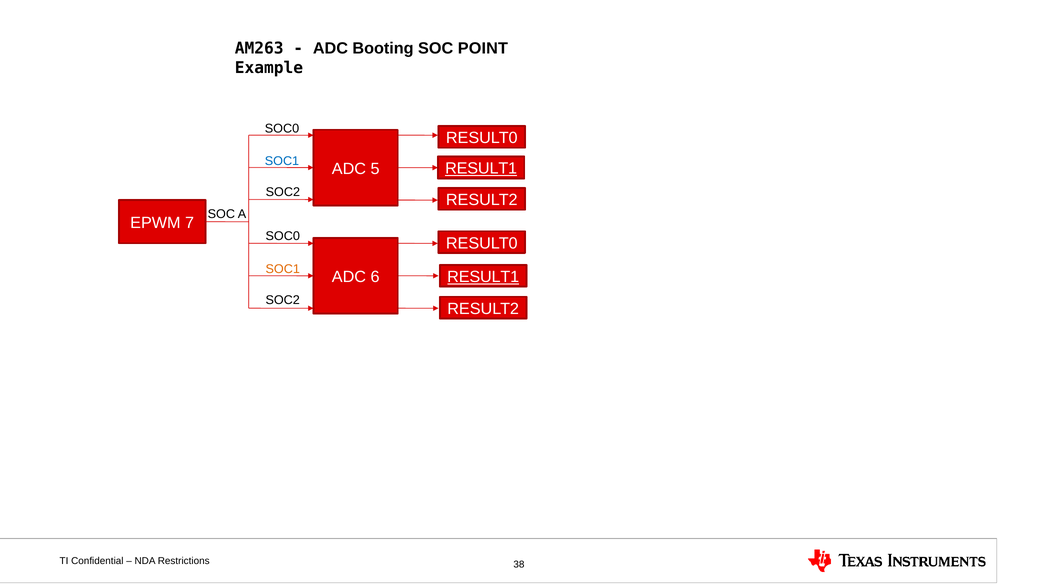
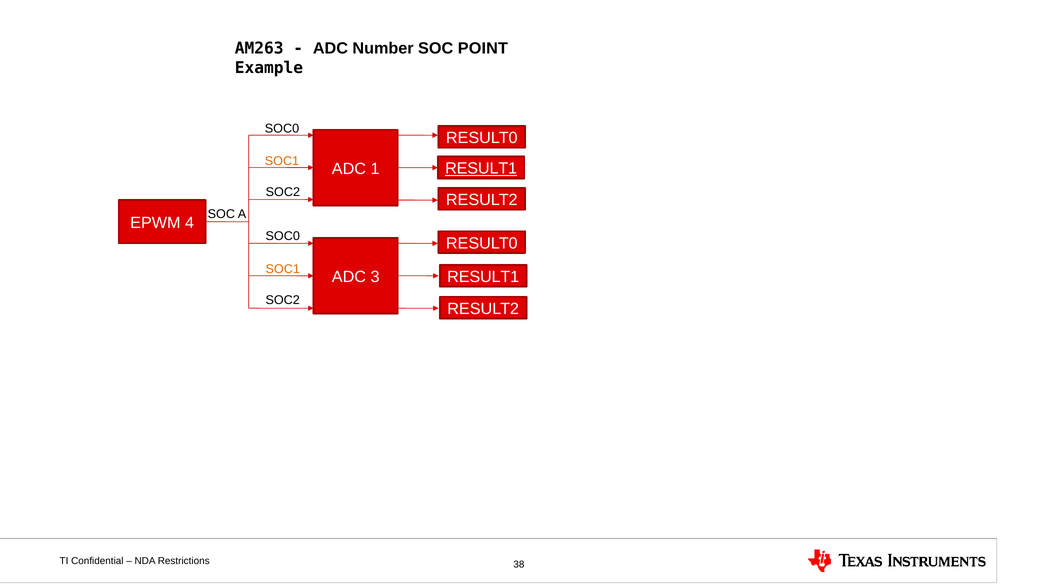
Booting: Booting -> Number (383, 48)
SOC1 colour: blue -> orange (282, 161)
5: 5 -> 1 (375, 169)
7: 7 -> 4 (190, 223)
6: 6 -> 3 (375, 277)
RESULT1 underline: present -> none (483, 277)
